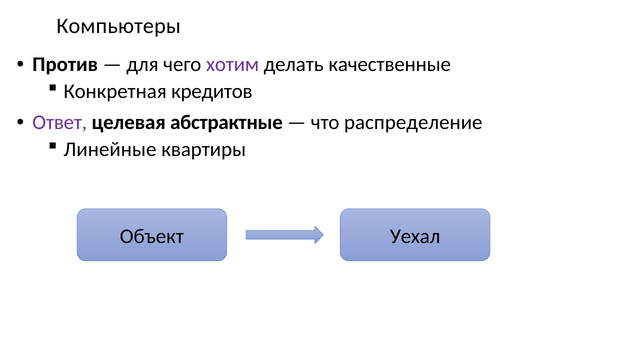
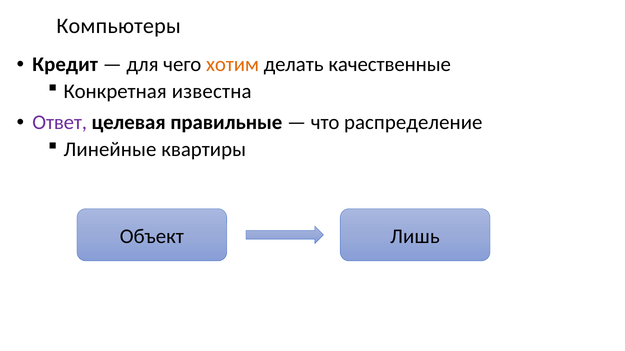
Против: Против -> Кредит (65, 65)
хотим colour: purple -> orange (233, 65)
кредитов: кредитов -> известна (212, 91)
абстрактные: абстрактные -> правильные (226, 123)
Уехал: Уехал -> Лишь (415, 237)
